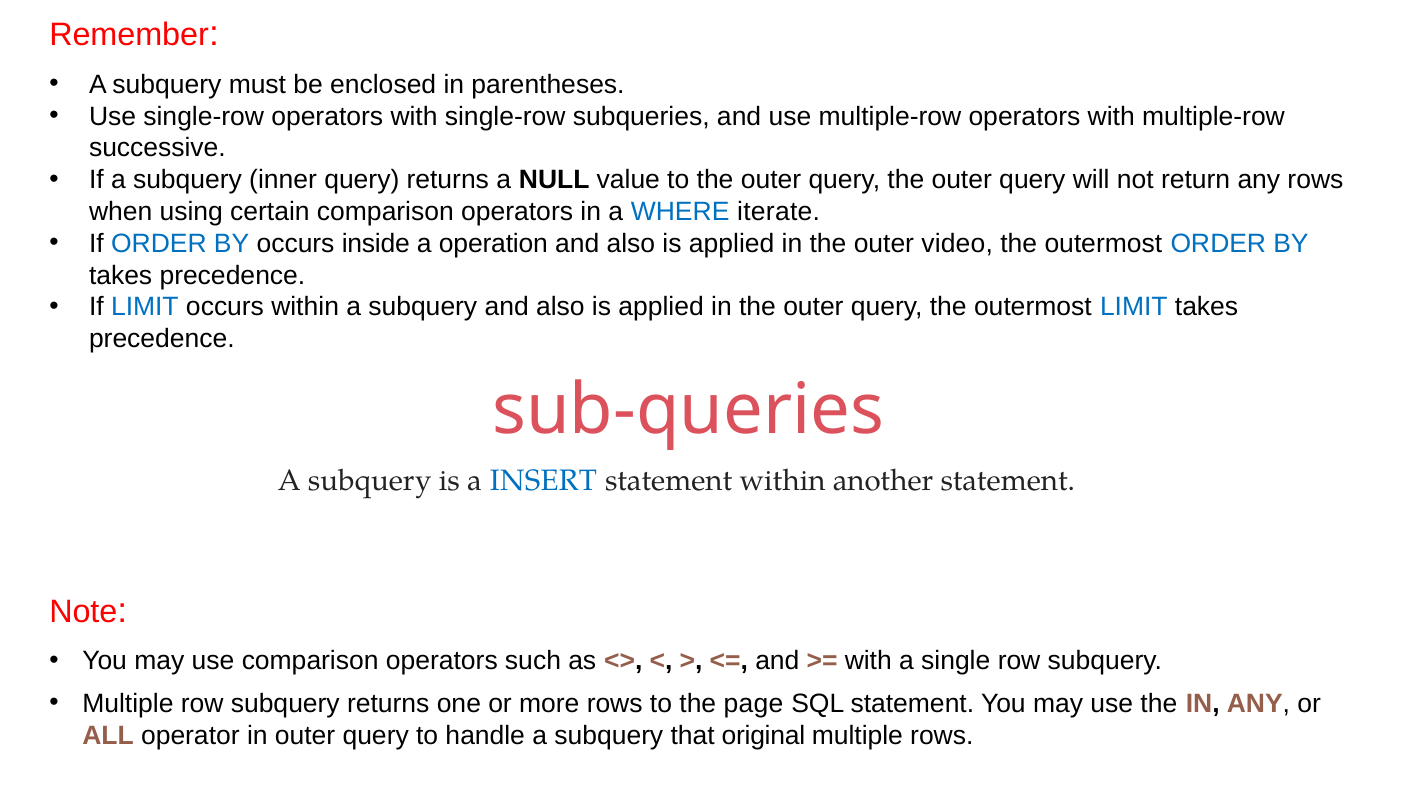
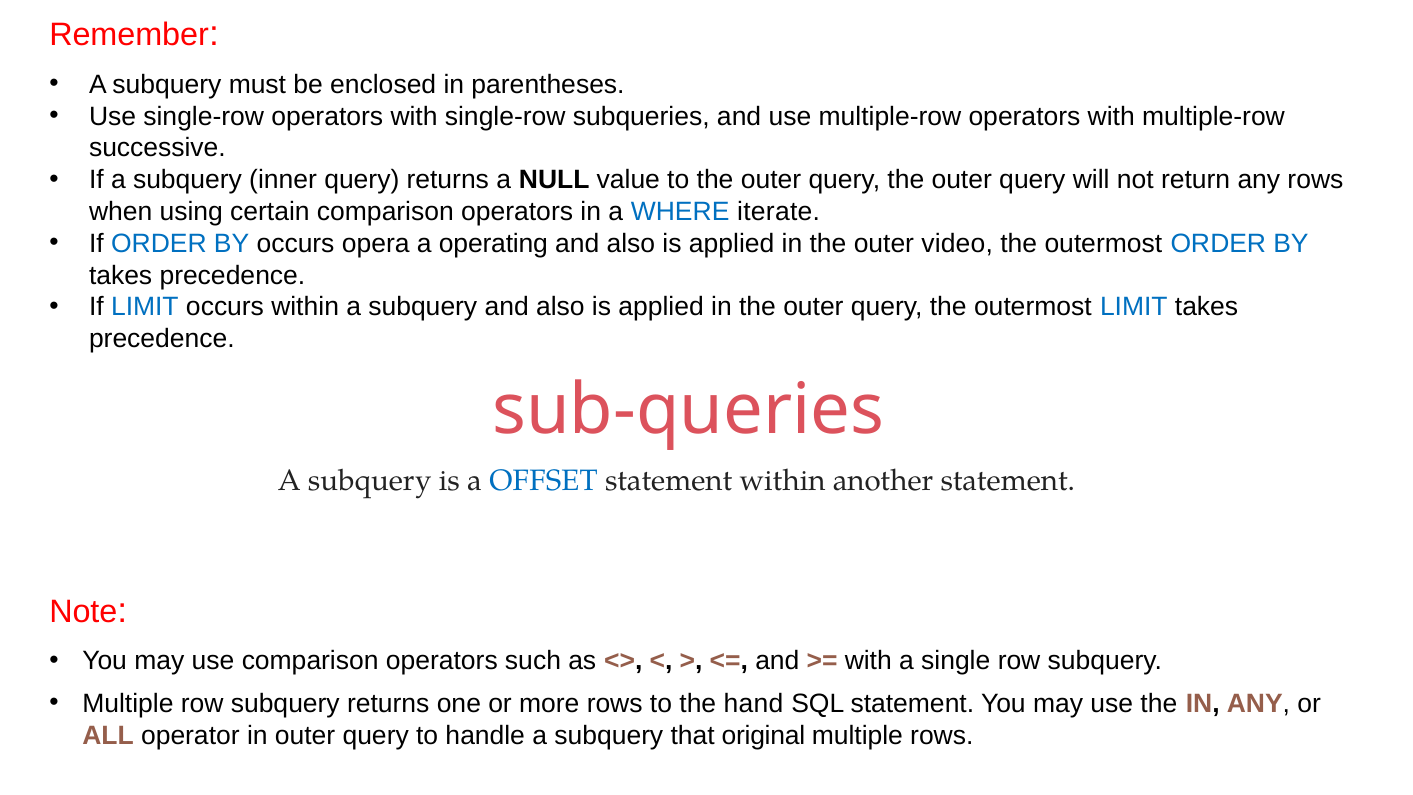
inside: inside -> opera (376, 244)
operation: operation -> operating (493, 244)
INSERT: INSERT -> OFFSET (544, 481)
page: page -> hand (754, 703)
